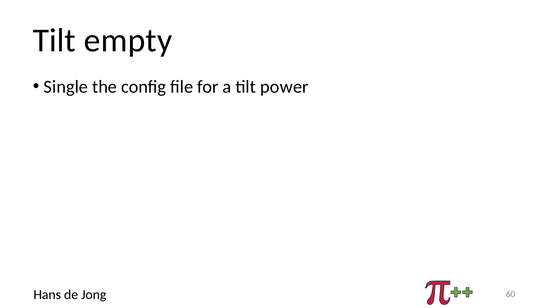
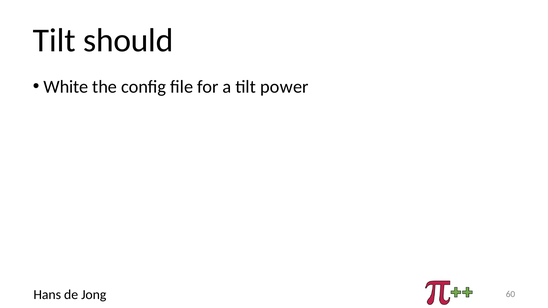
empty: empty -> should (128, 40)
Single: Single -> White (66, 87)
